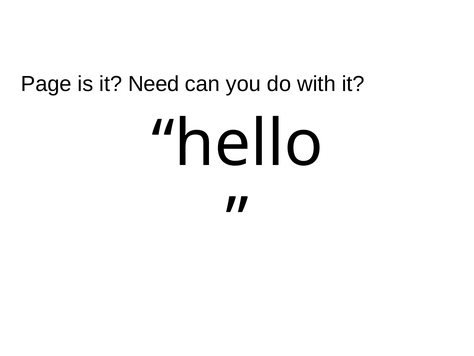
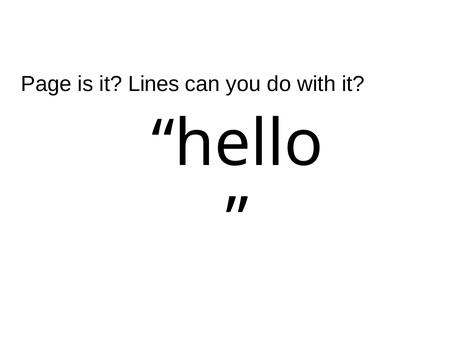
Need: Need -> Lines (154, 84)
